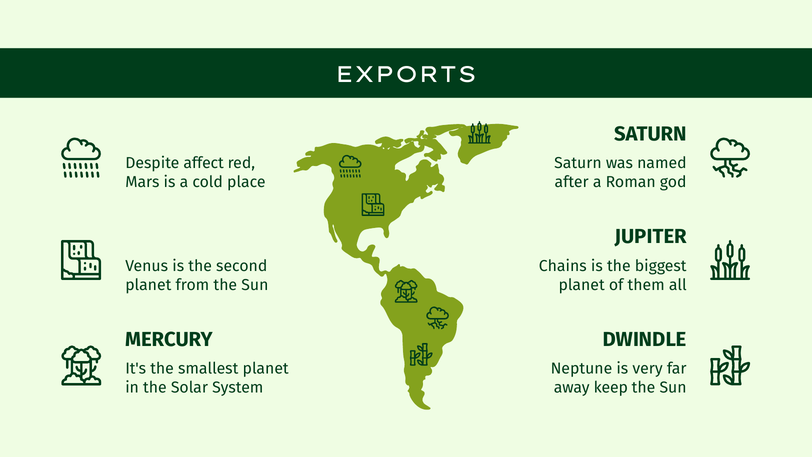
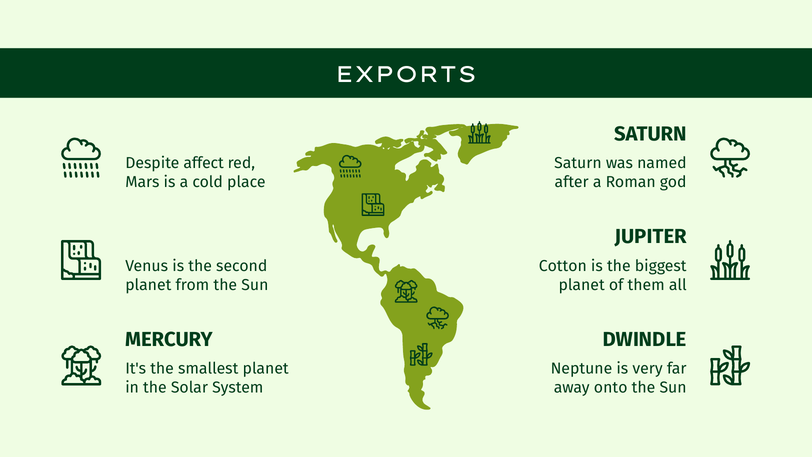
Chains: Chains -> Cotton (563, 266)
keep: keep -> onto (611, 387)
